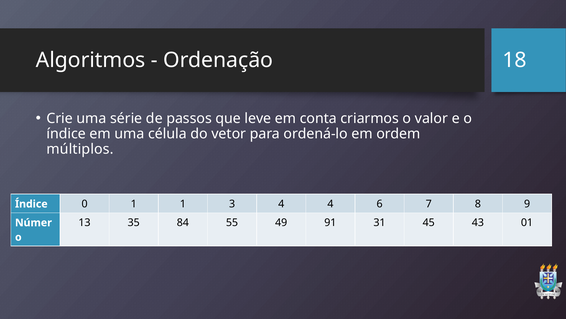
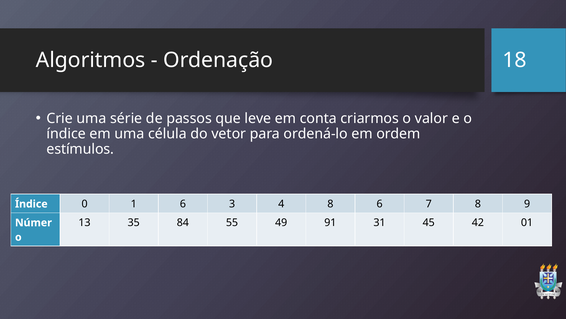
múltiplos: múltiplos -> estímulos (80, 149)
1 1: 1 -> 6 (183, 204)
4 4: 4 -> 8 (330, 204)
43: 43 -> 42 (478, 222)
